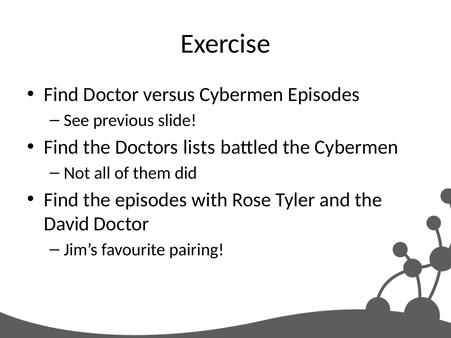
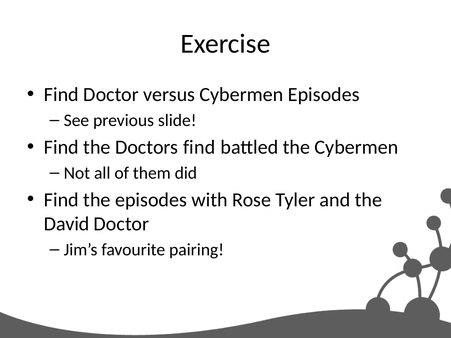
Doctors lists: lists -> find (199, 147)
